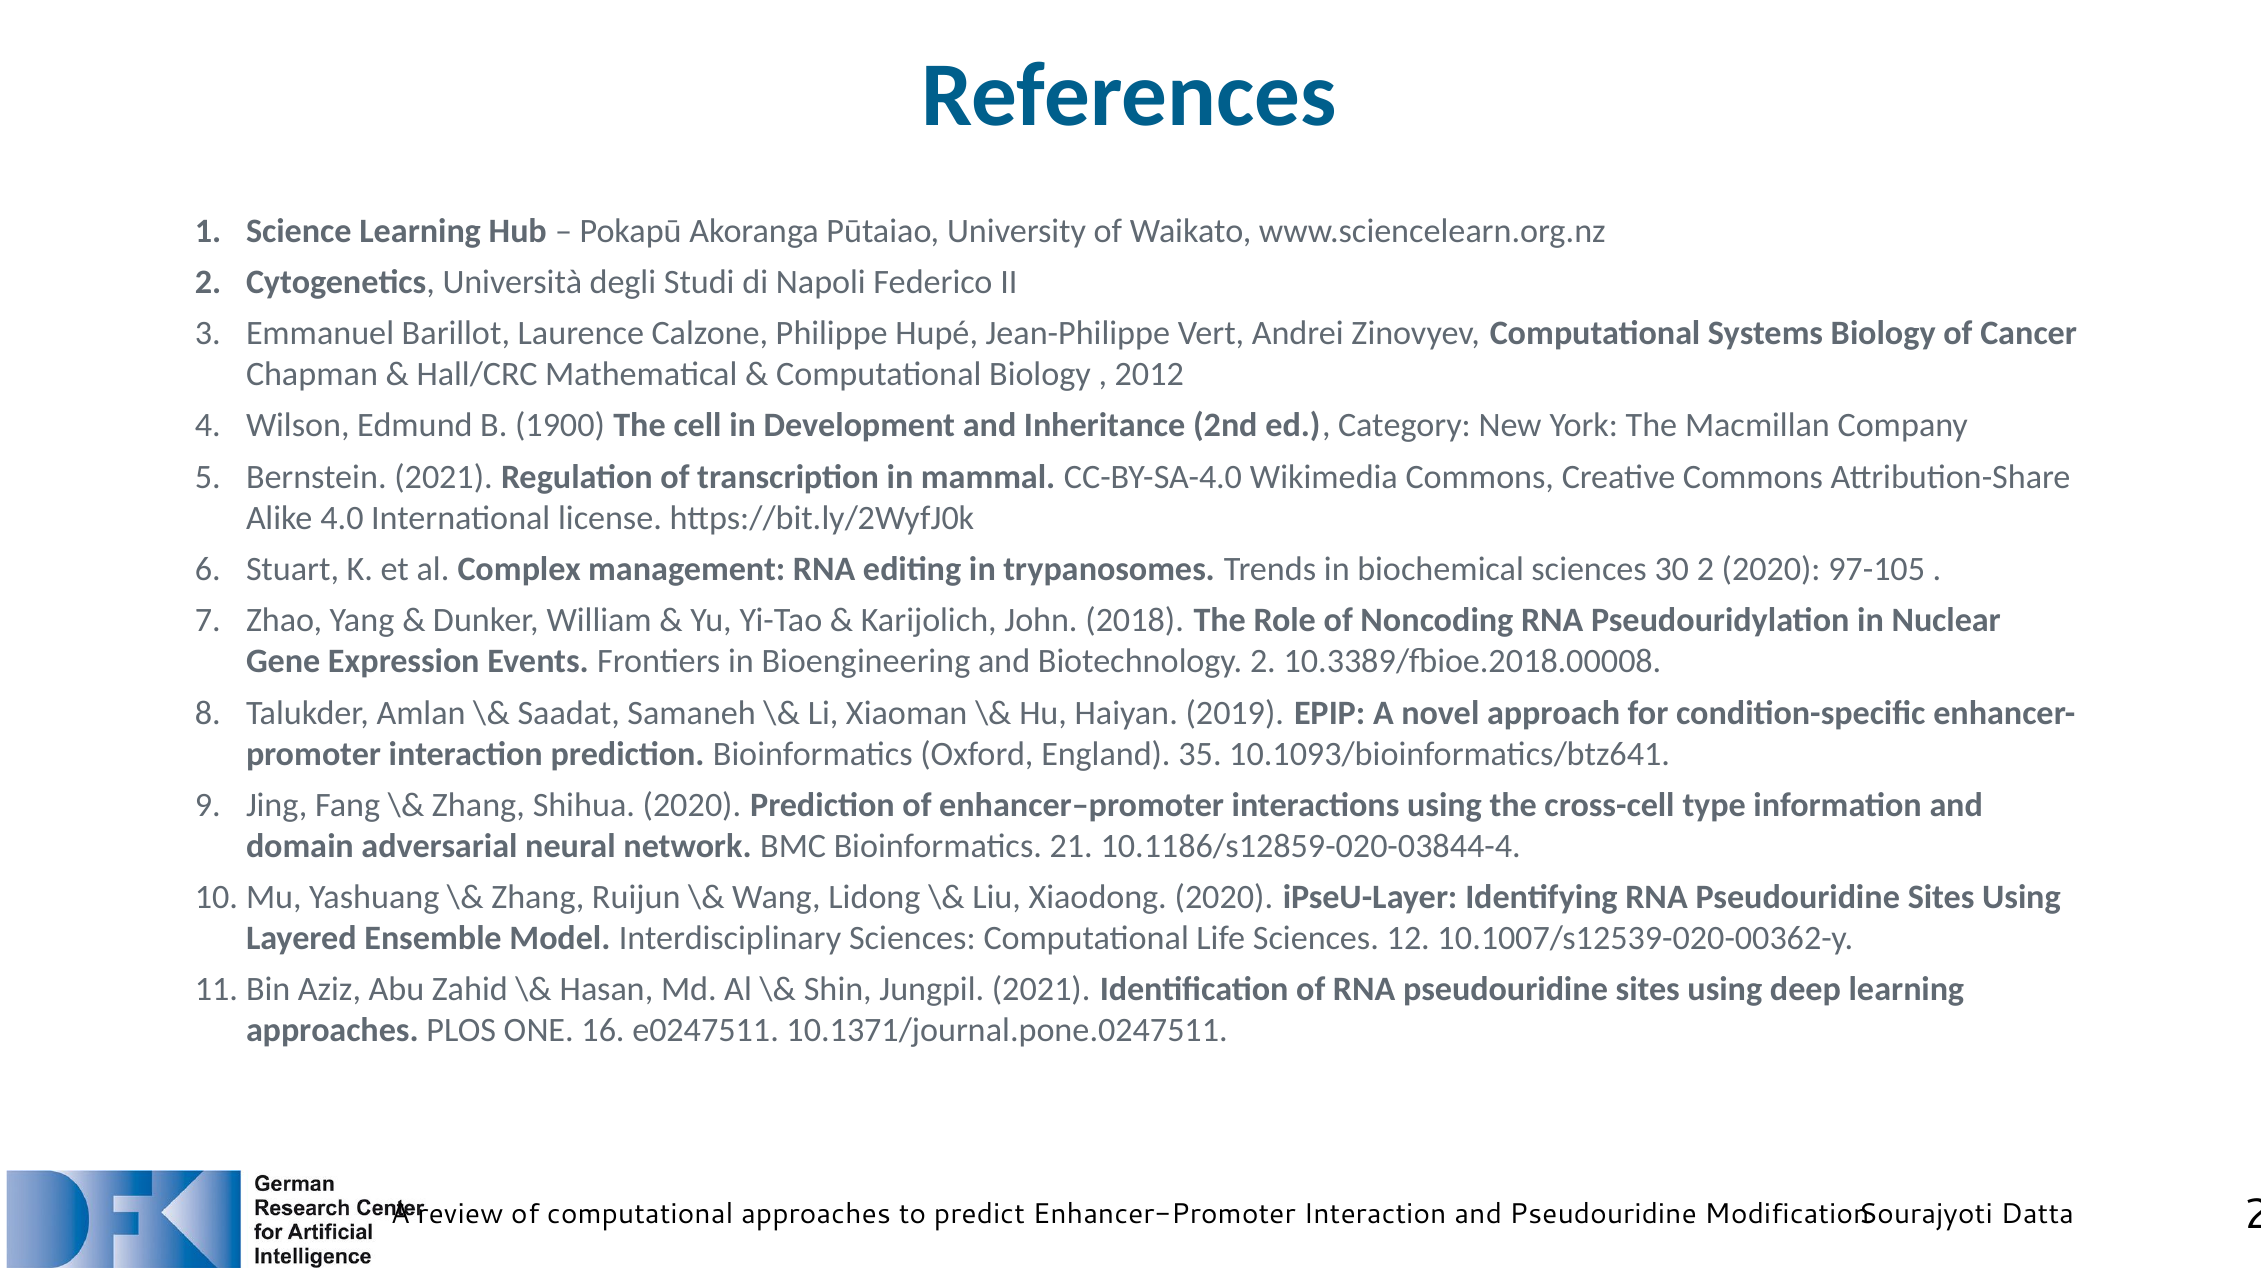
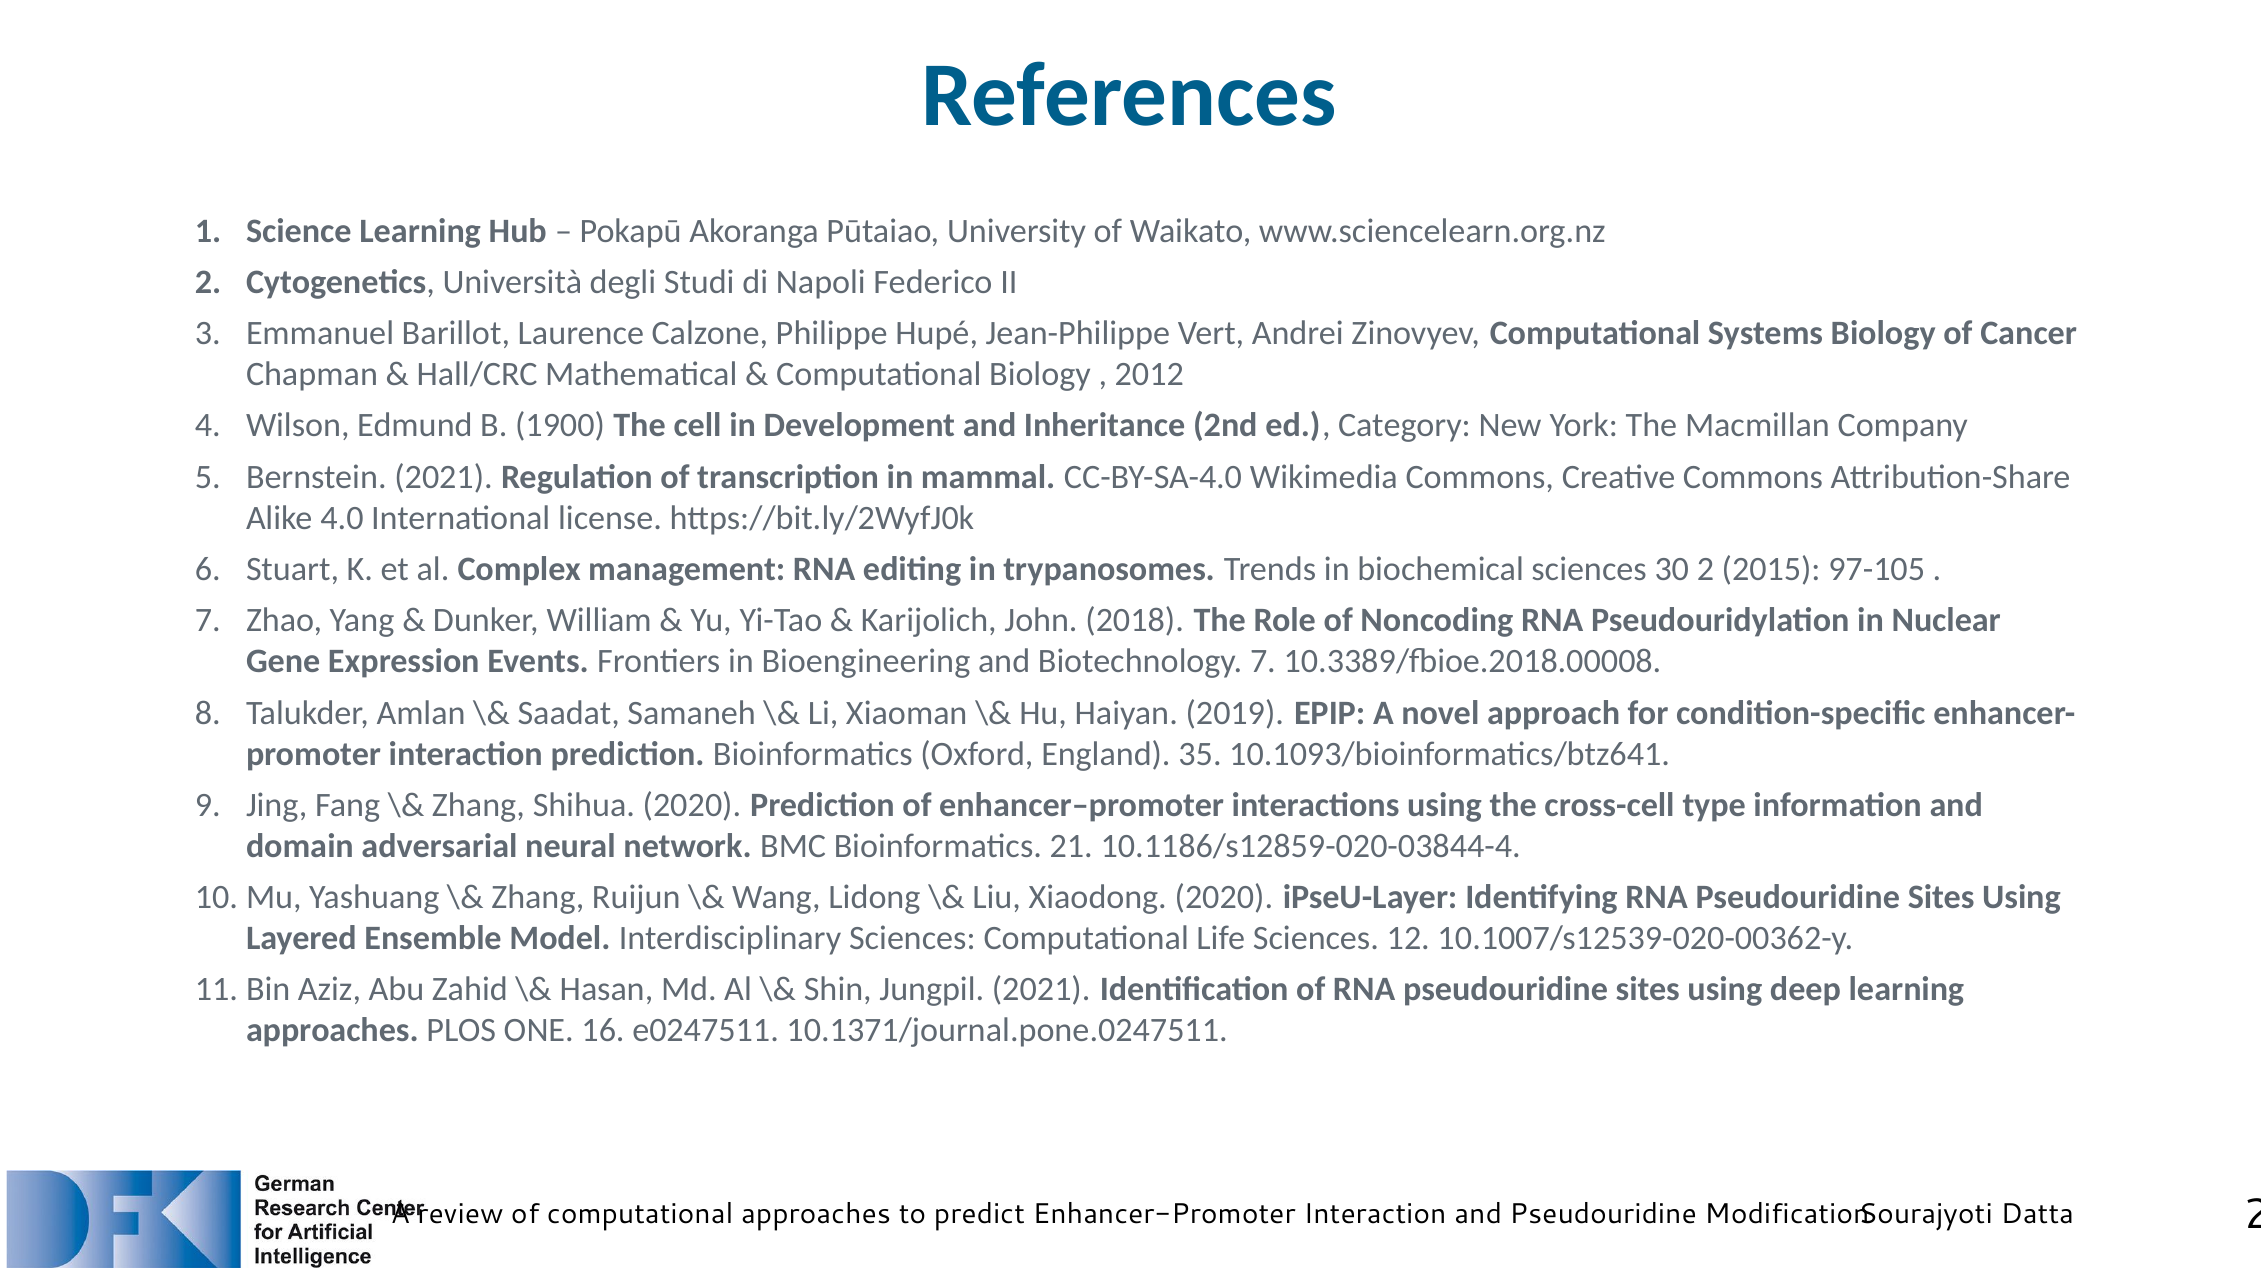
2 2020: 2020 -> 2015 (1771, 569)
Biotechnology 2: 2 -> 7 (1263, 661)
